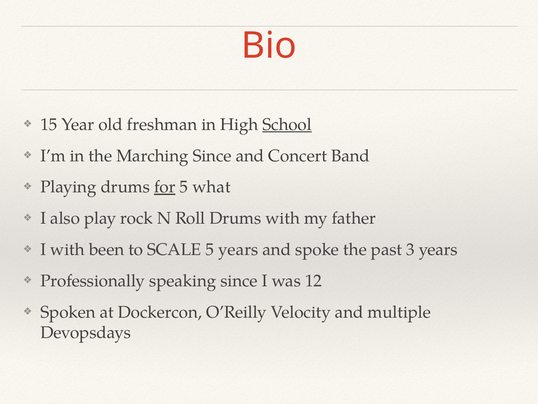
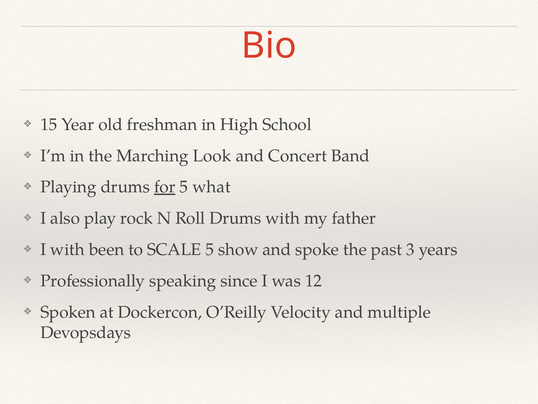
School underline: present -> none (287, 124)
Marching Since: Since -> Look (212, 156)
5 years: years -> show (238, 249)
